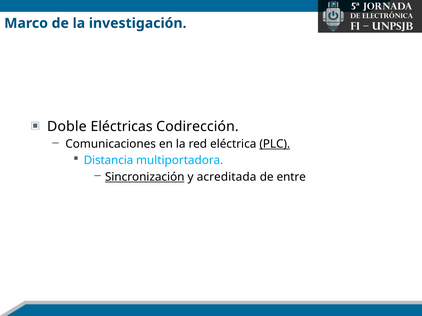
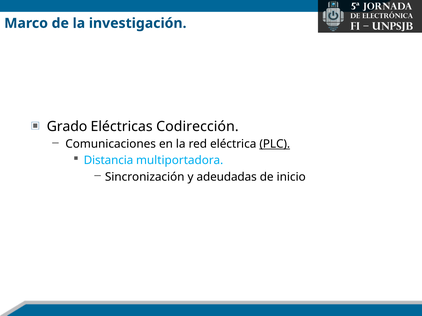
Doble: Doble -> Grado (67, 127)
Sincronización underline: present -> none (145, 177)
acreditada: acreditada -> adeudadas (227, 177)
entre: entre -> inicio (291, 177)
